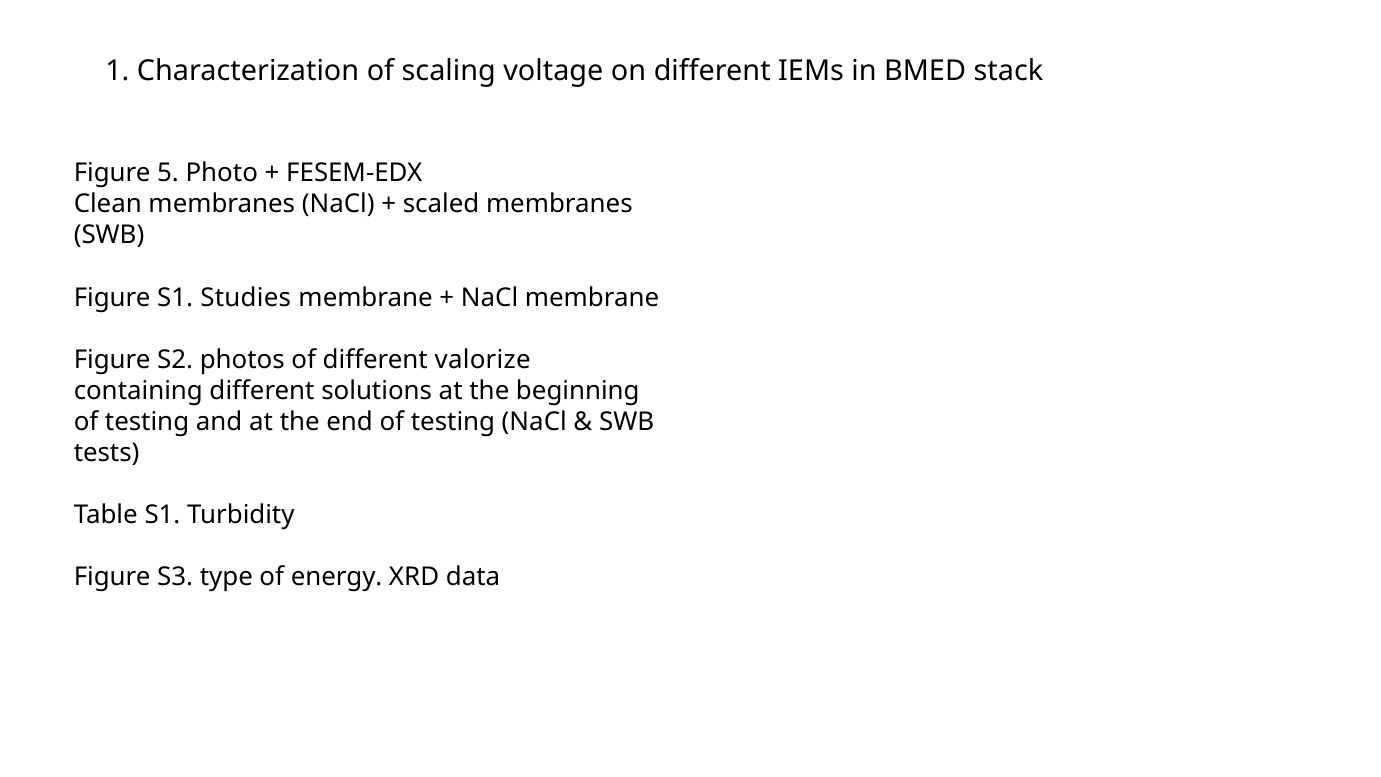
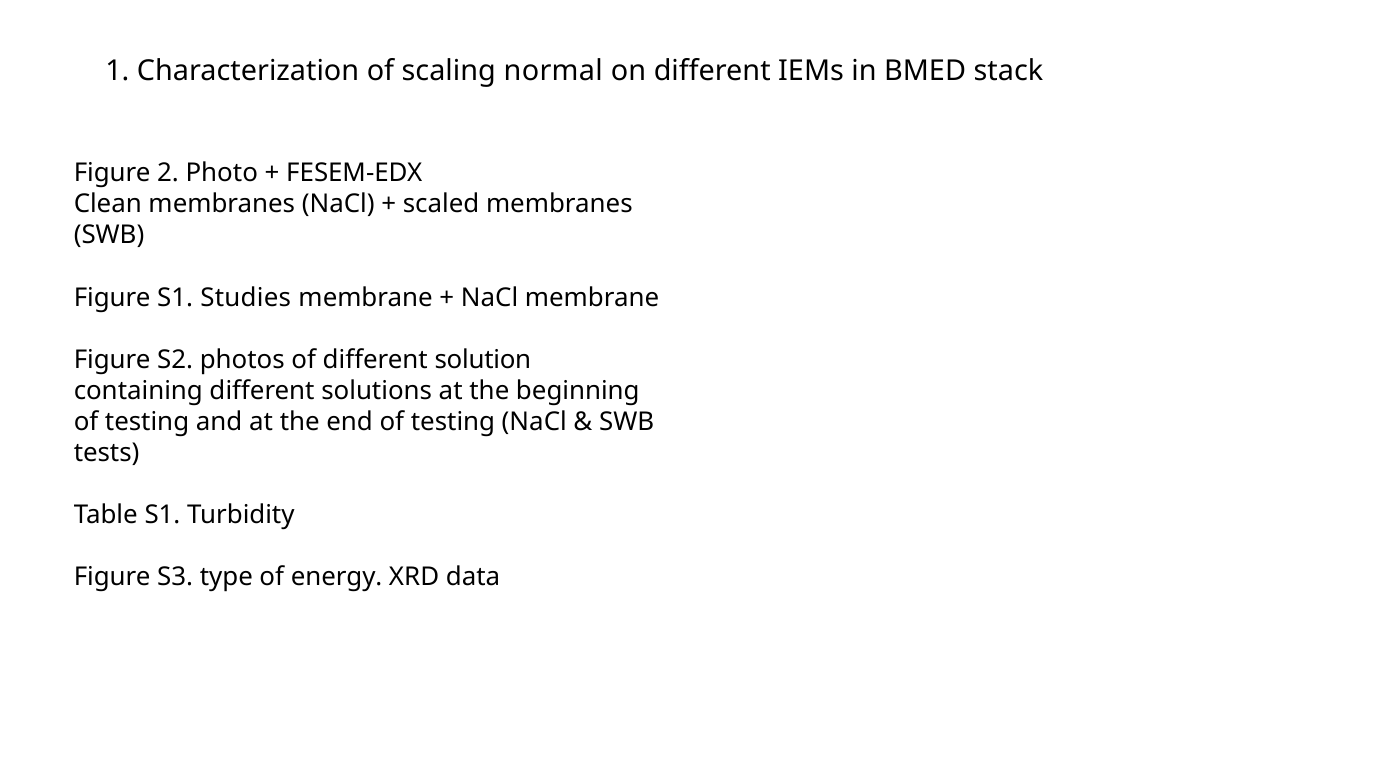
voltage: voltage -> normal (553, 71)
5: 5 -> 2 (168, 173)
valorize: valorize -> solution (483, 360)
